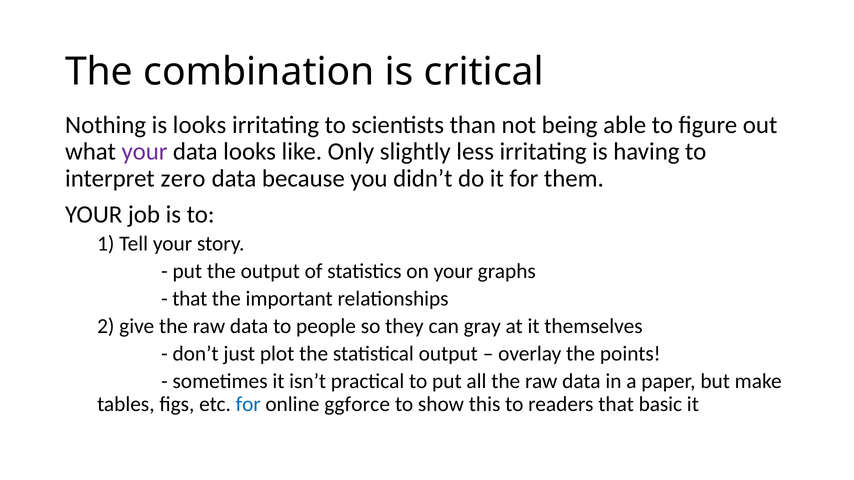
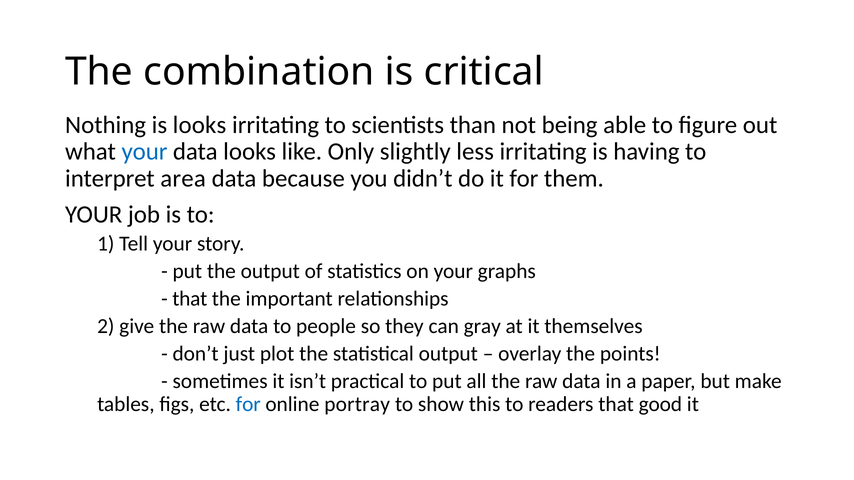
your colour: purple -> blue (145, 152)
zero: zero -> area (183, 179)
ggforce: ggforce -> portray (357, 404)
basic: basic -> good (660, 404)
